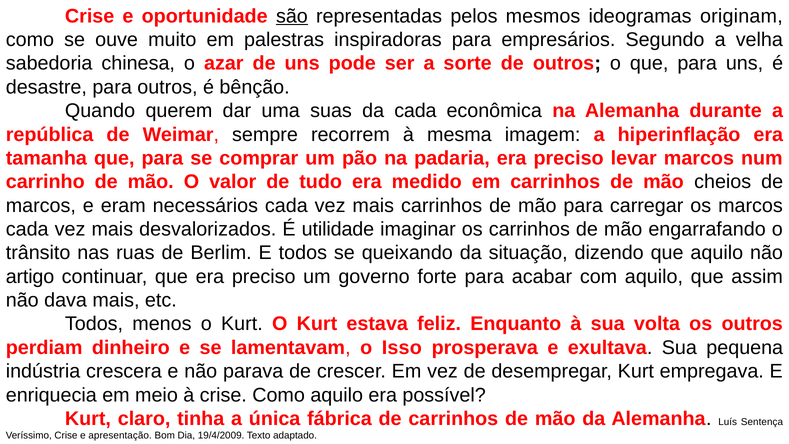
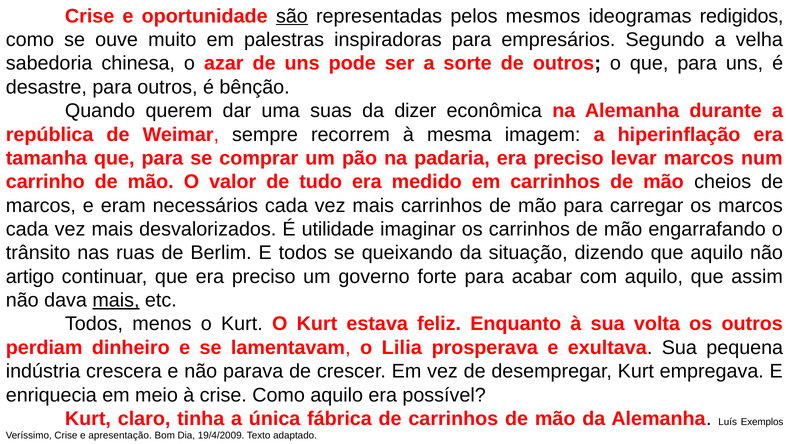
originam: originam -> redigidos (742, 16)
da cada: cada -> dizer (415, 111)
mais underline: none -> present (116, 300)
Isso: Isso -> Lilia (402, 347)
Sentença: Sentença -> Exemplos (762, 422)
